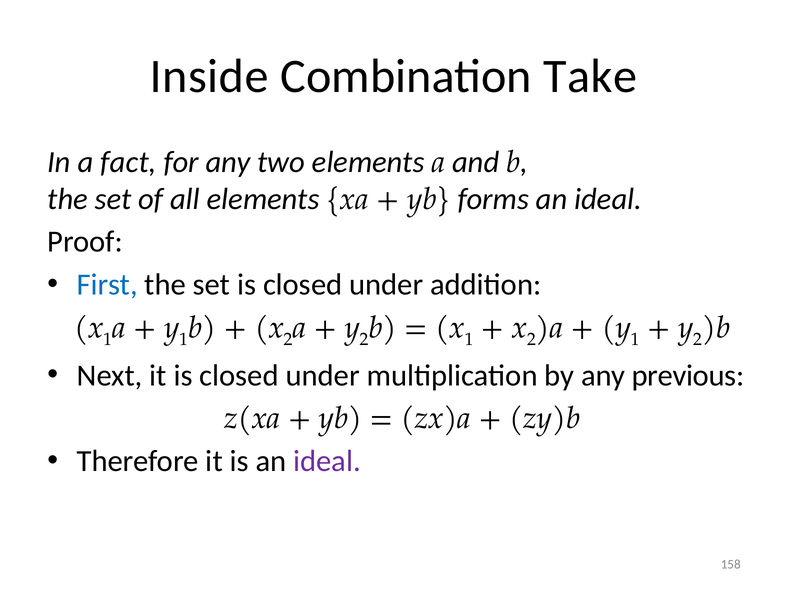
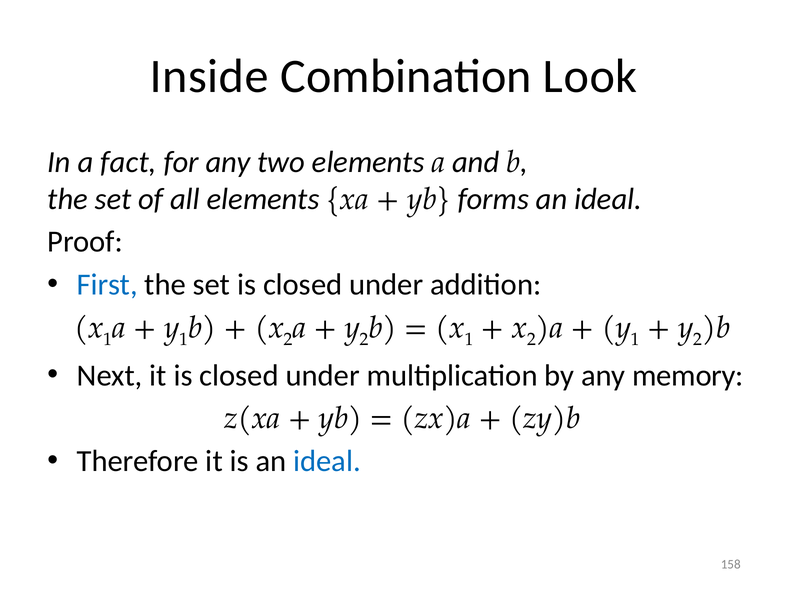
Take: Take -> Look (590, 76)
previous: previous -> memory (688, 375)
ideal colour: purple -> blue (327, 461)
